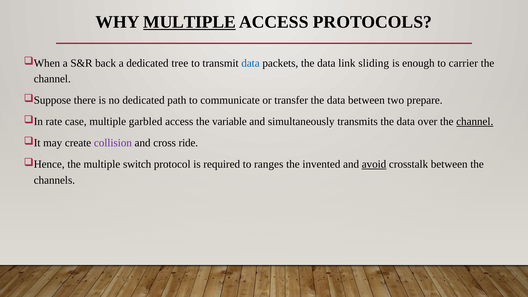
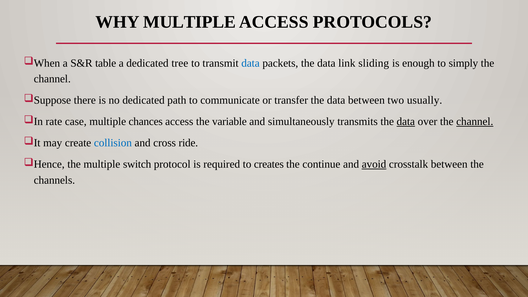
MULTIPLE underline: present -> none (190, 22)
back: back -> table (106, 63)
carrier: carrier -> simply (463, 63)
prepare: prepare -> usually (425, 100)
garbled: garbled -> chances (146, 122)
data underline: none -> present (406, 122)
collision colour: purple -> blue (113, 143)
ranges: ranges -> creates (269, 164)
invented: invented -> continue (321, 164)
